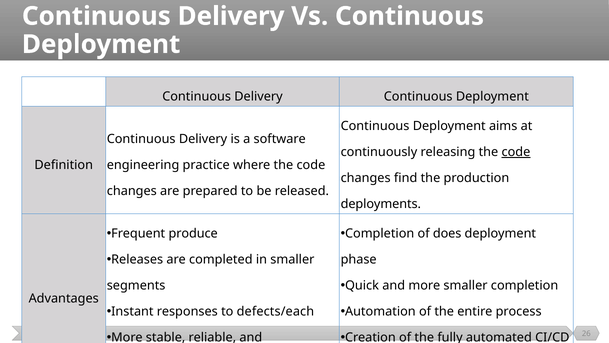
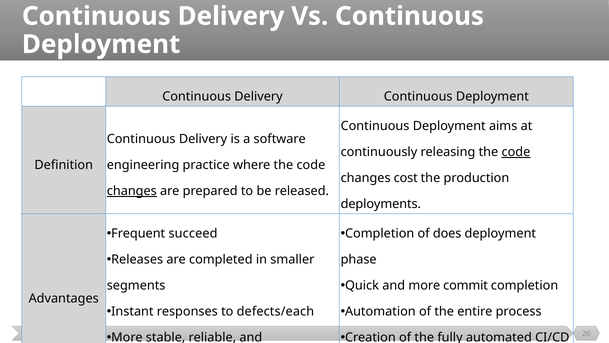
find: find -> cost (406, 178)
changes underline: none -> present (132, 191)
produce: produce -> succeed (193, 233)
more smaller: smaller -> commit (466, 285)
